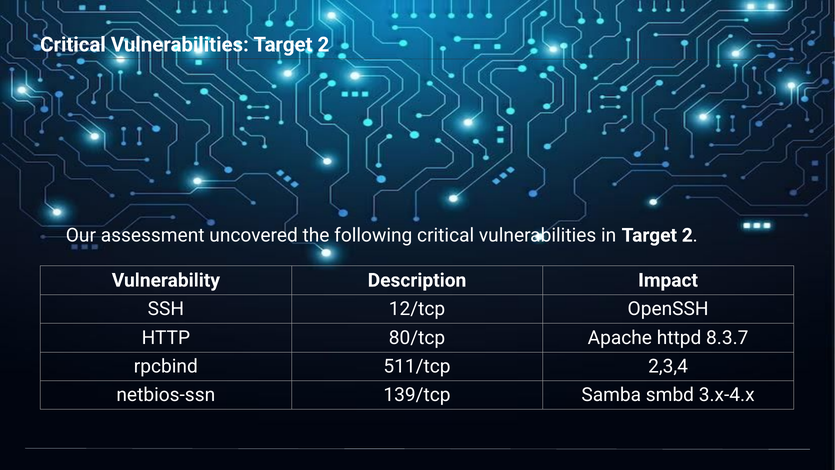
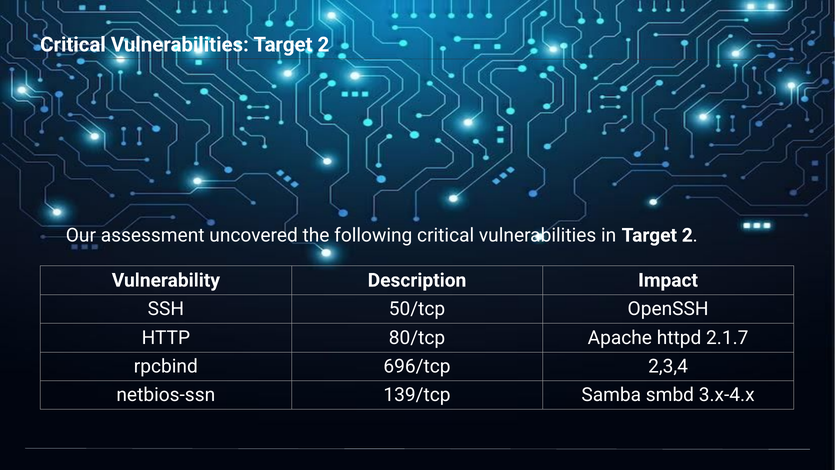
12/tcp: 12/tcp -> 50/tcp (417, 309)
8.3.7: 8.3.7 -> 2.1.7 (727, 338)
511/tcp: 511/tcp -> 696/tcp (417, 366)
